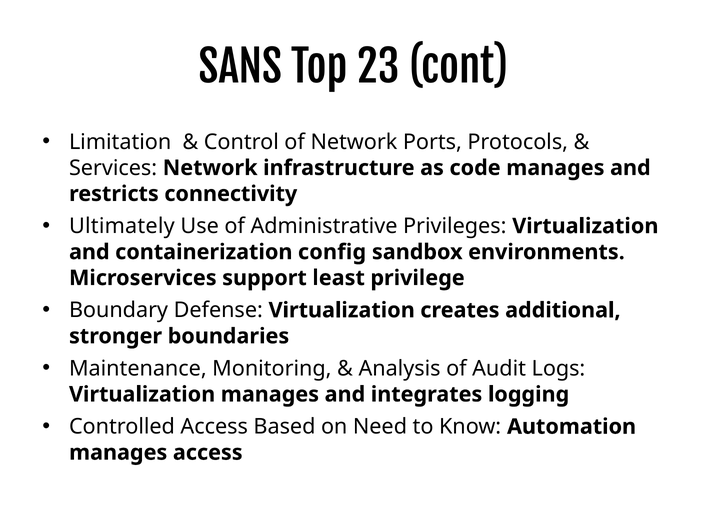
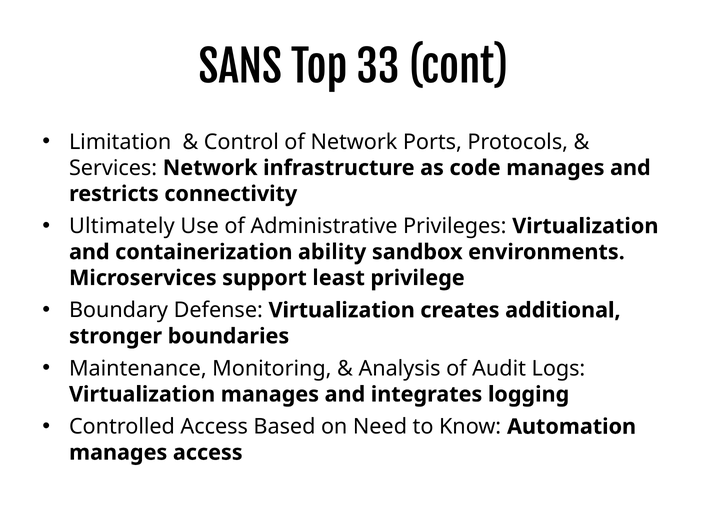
23: 23 -> 33 (378, 69)
config: config -> ability (332, 252)
